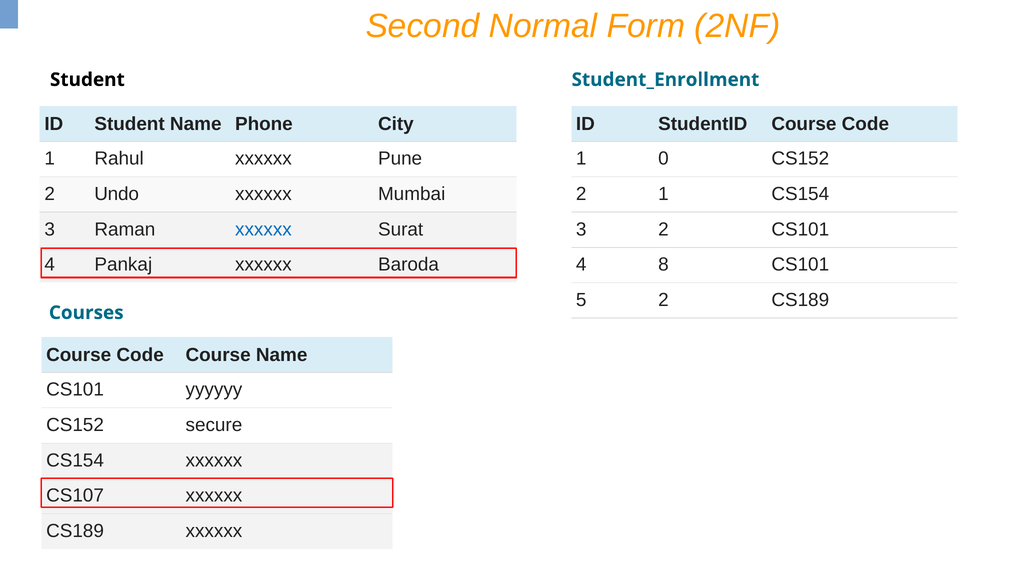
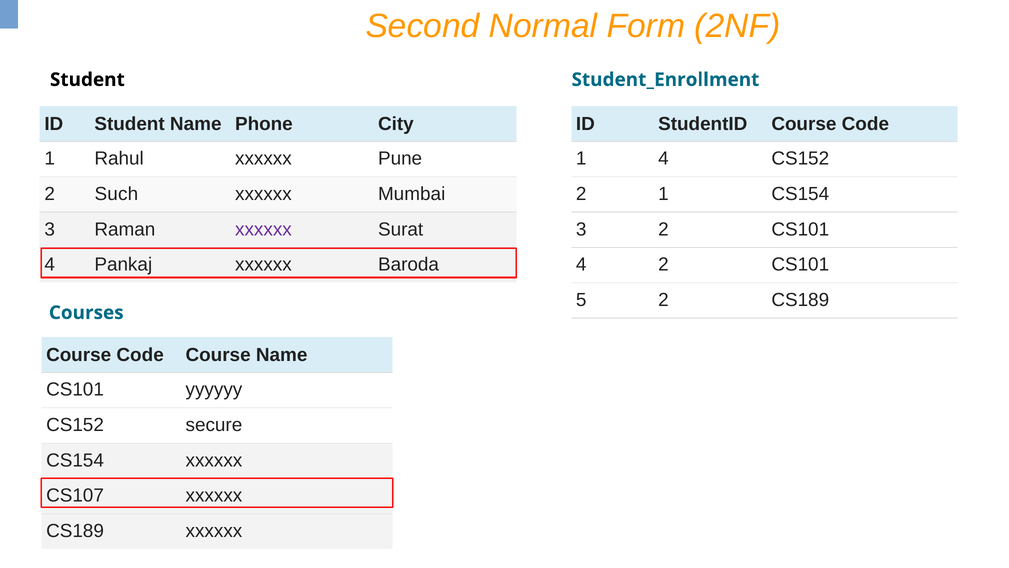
1 0: 0 -> 4 (663, 159)
Undo: Undo -> Such (116, 194)
xxxxxx colour: blue -> purple (263, 229)
4 8: 8 -> 2 (663, 264)
